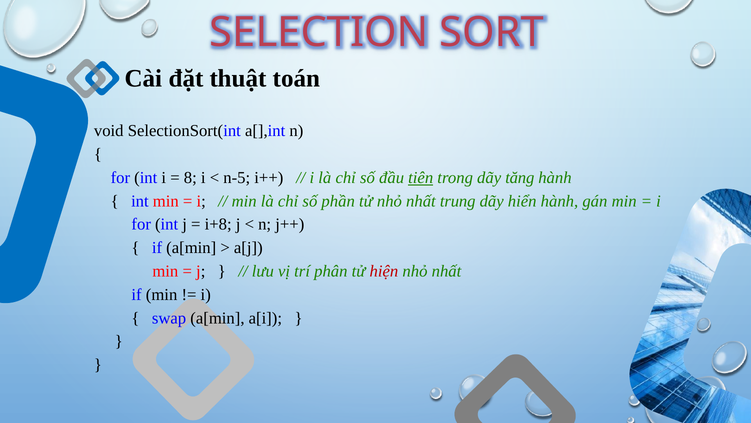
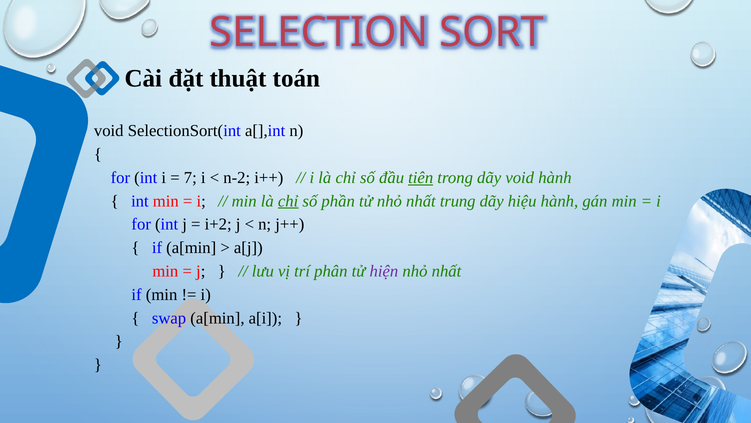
8: 8 -> 7 (190, 177)
n-5: n-5 -> n-2 (237, 177)
dãy tăng: tăng -> void (520, 177)
chỉ underline: none -> present (288, 201)
hiển: hiển -> hiệu (522, 201)
i+8: i+8 -> i+2 (218, 224)
hiện colour: red -> purple (384, 271)
